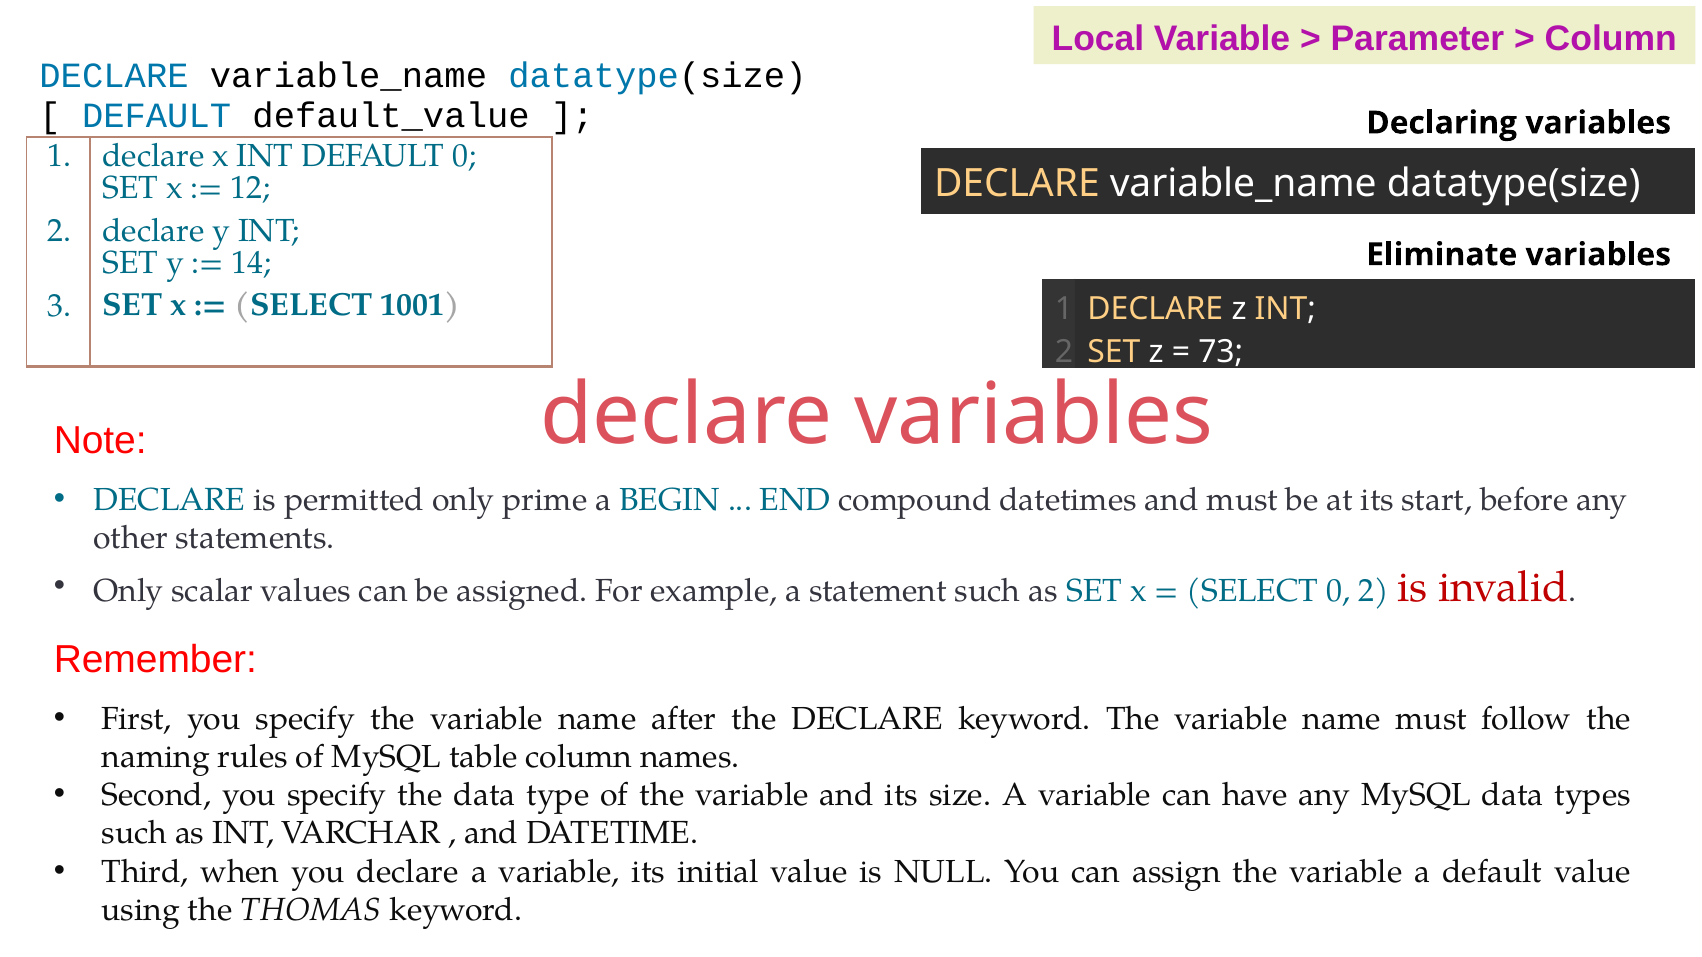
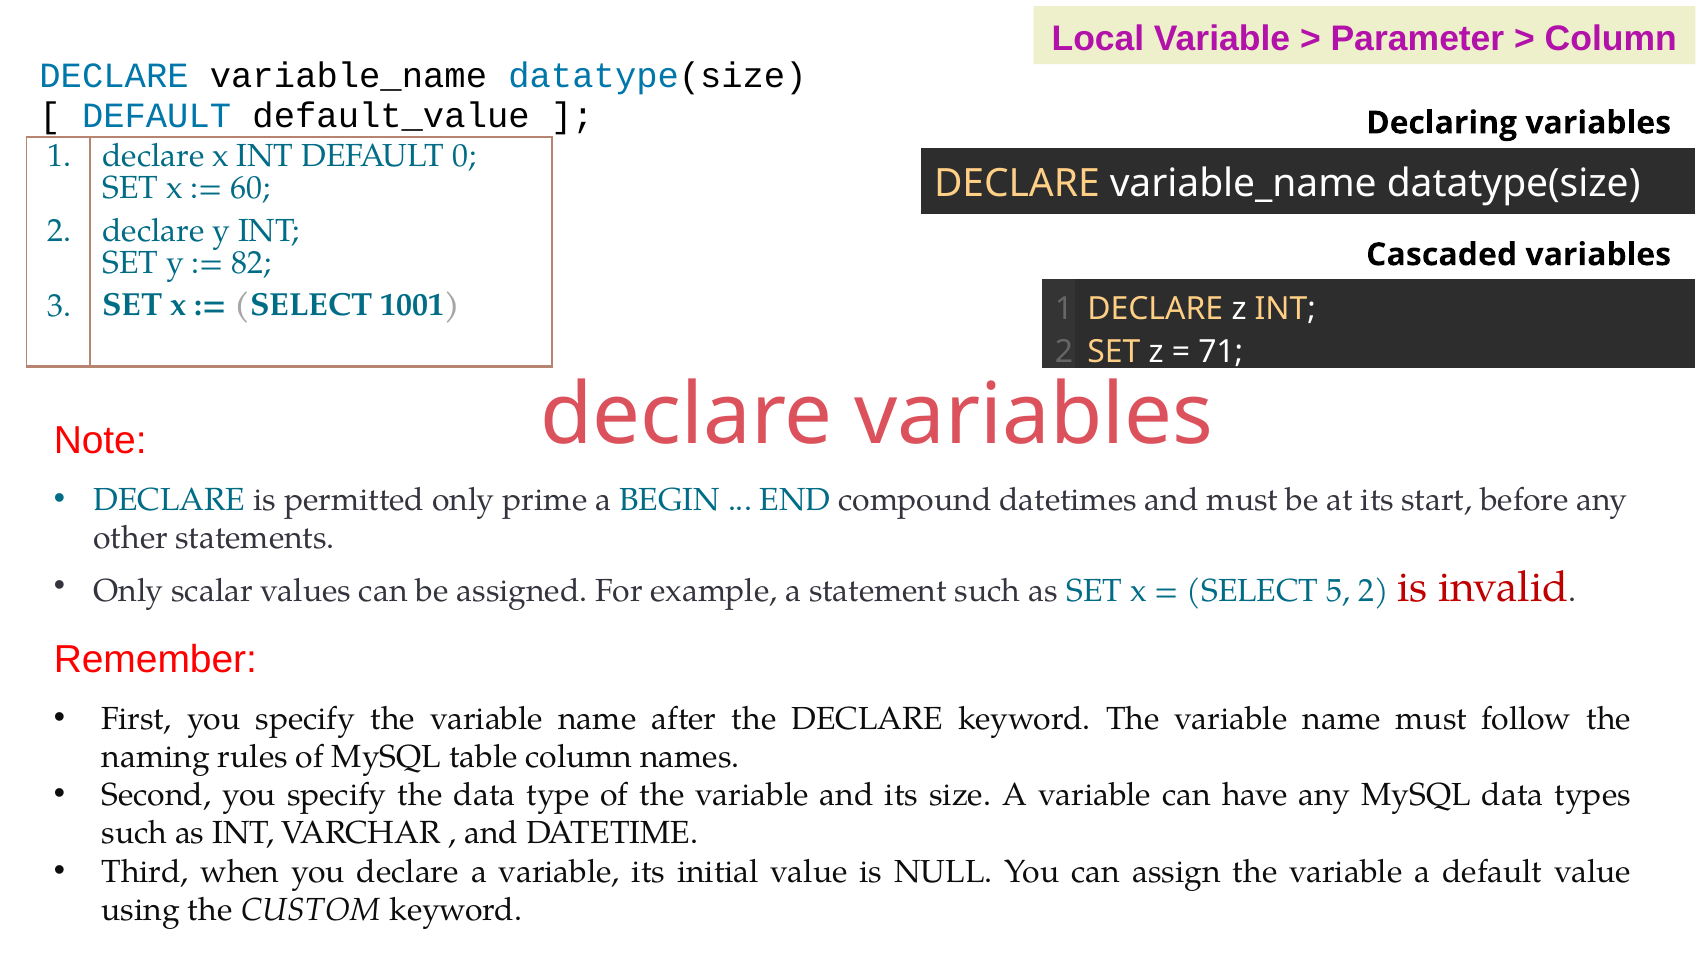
12: 12 -> 60 (251, 188)
Eliminate: Eliminate -> Cascaded (1442, 255)
14: 14 -> 82 (252, 263)
73: 73 -> 71 (1221, 352)
SELECT 0: 0 -> 5 (1339, 591)
THOMAS: THOMAS -> CUSTOM (311, 910)
